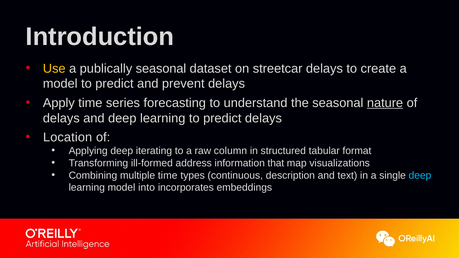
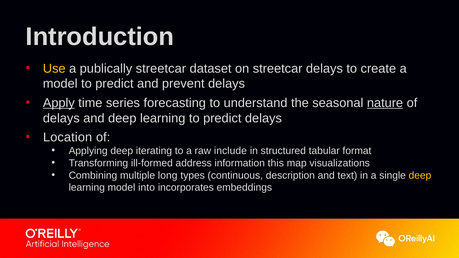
publically seasonal: seasonal -> streetcar (161, 69)
Apply underline: none -> present (59, 103)
column: column -> include (230, 151)
that: that -> this (276, 163)
multiple time: time -> long (168, 175)
deep colour: light blue -> yellow (420, 175)
